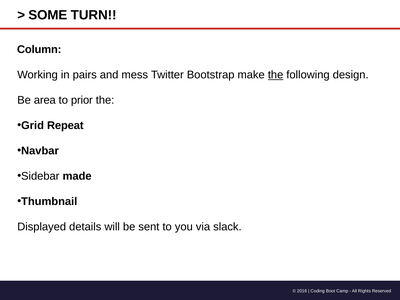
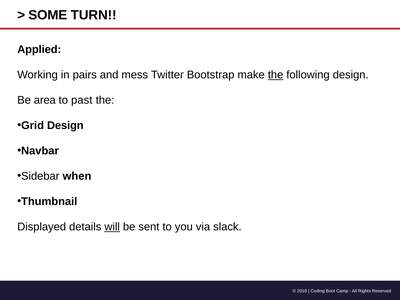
Column: Column -> Applied (39, 49)
prior: prior -> past (82, 100)
Grid Repeat: Repeat -> Design (65, 125)
made: made -> when (77, 176)
will underline: none -> present (112, 227)
